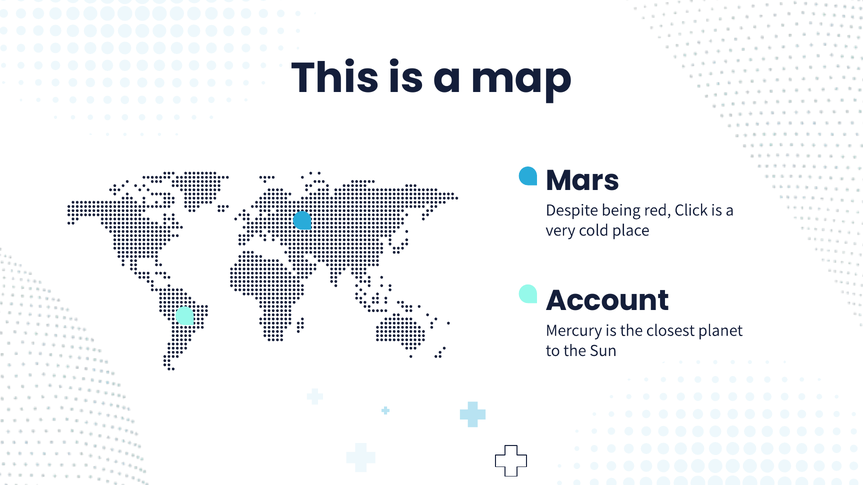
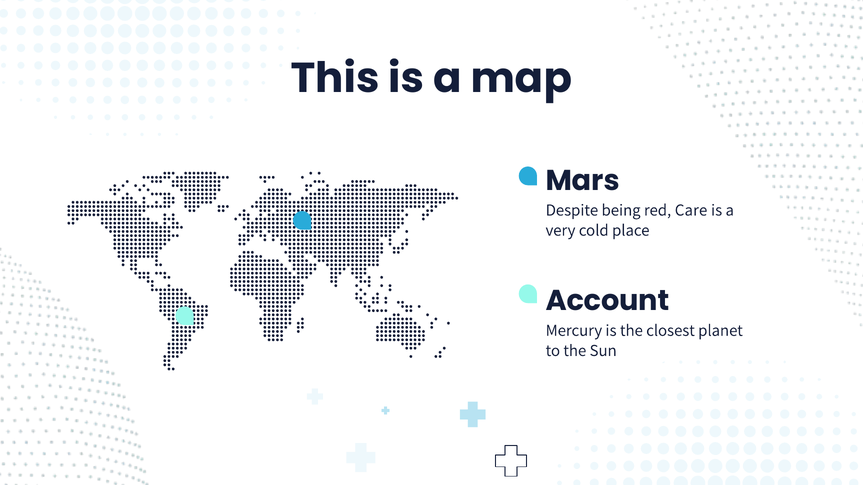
Click: Click -> Care (691, 210)
